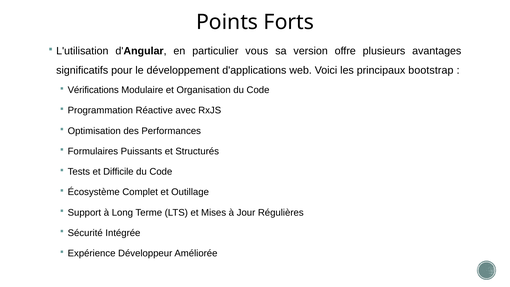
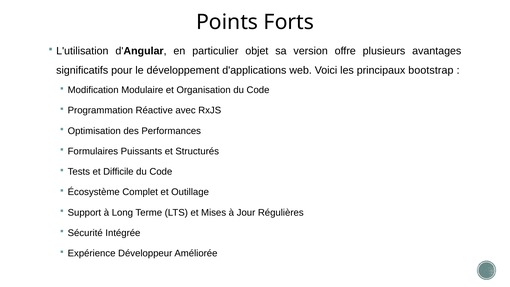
vous: vous -> objet (257, 51)
Vérifications: Vérifications -> Modification (93, 90)
